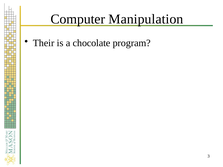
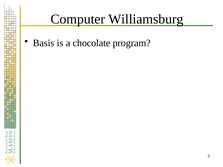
Manipulation: Manipulation -> Williamsburg (146, 19)
Their: Their -> Basis (44, 43)
